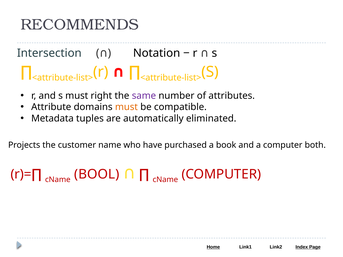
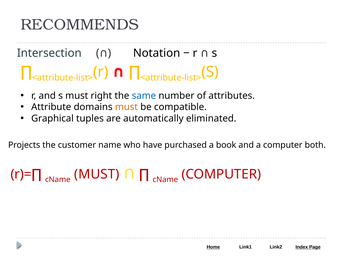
same colour: purple -> blue (144, 96)
Metadata: Metadata -> Graphical (52, 119)
cName BOOL: BOOL -> MUST (97, 174)
